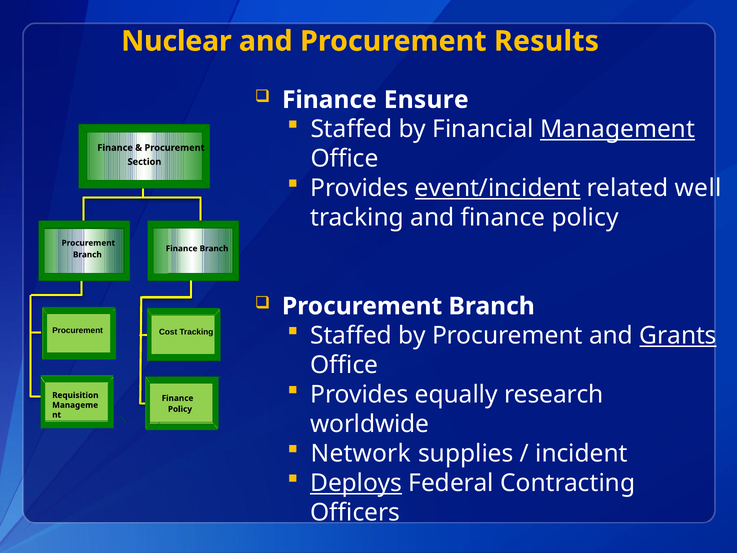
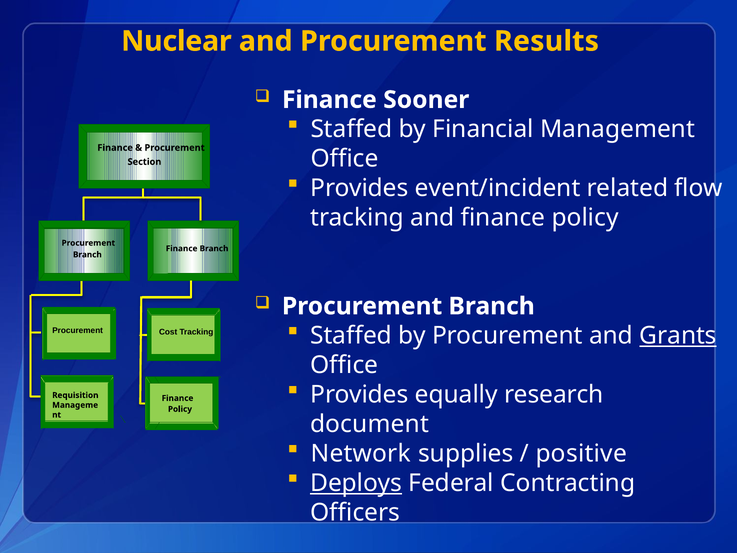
Ensure: Ensure -> Sooner (426, 100)
Management underline: present -> none (618, 129)
event/incident underline: present -> none (498, 188)
well: well -> flow (698, 188)
worldwide: worldwide -> document (370, 424)
incident: incident -> positive (581, 454)
